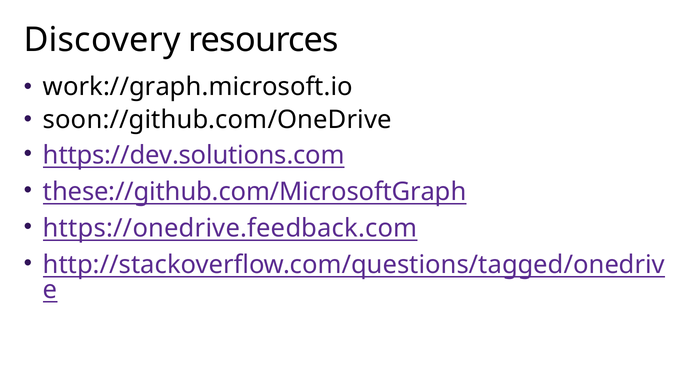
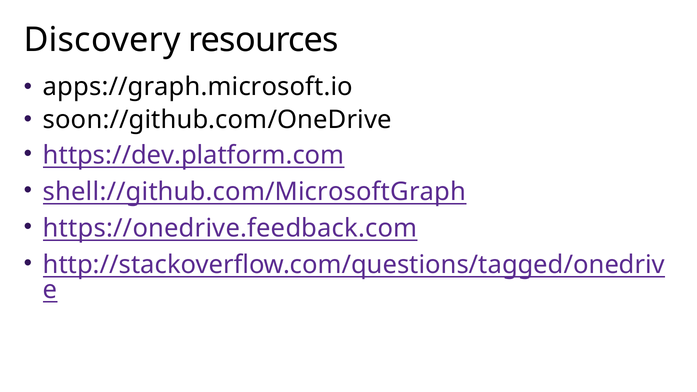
work://graph.microsoft.io: work://graph.microsoft.io -> apps://graph.microsoft.io (198, 87)
https://dev.solutions.com: https://dev.solutions.com -> https://dev.platform.com (194, 155)
these://github.com/MicrosoftGraph: these://github.com/MicrosoftGraph -> shell://github.com/MicrosoftGraph (255, 192)
